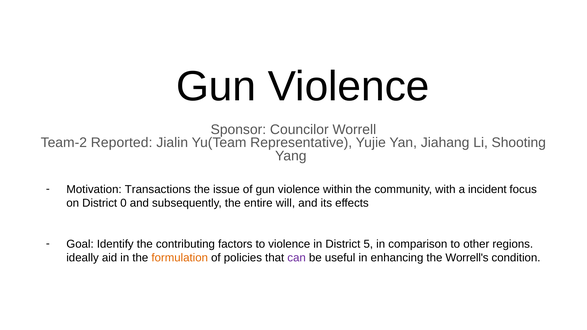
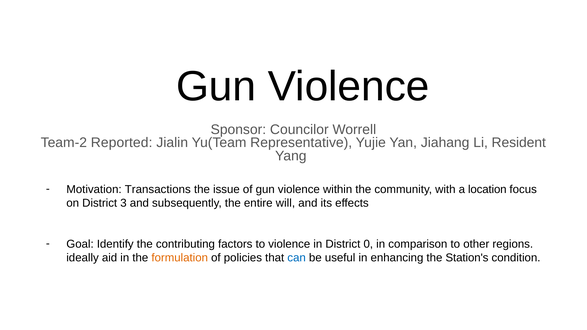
Shooting: Shooting -> Resident (519, 143)
incident: incident -> location (487, 189)
0: 0 -> 3 (123, 203)
5: 5 -> 0 (368, 244)
can colour: purple -> blue (297, 258)
Worrell's: Worrell's -> Station's (467, 258)
